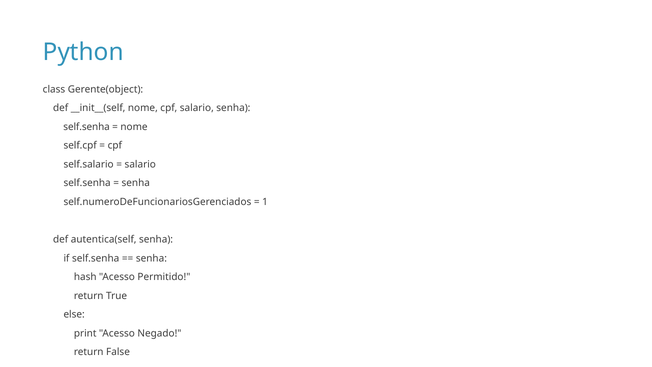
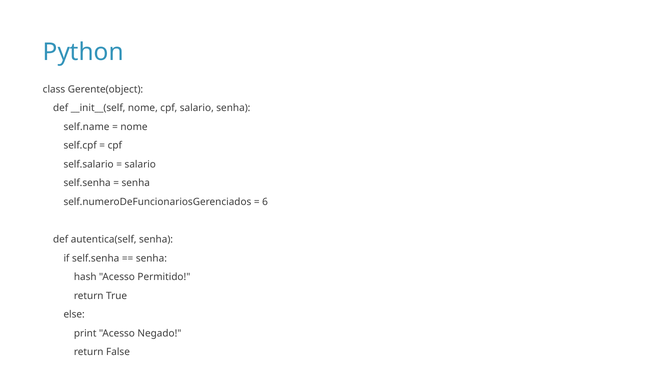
self.senha: self.senha -> self.name (86, 127)
1: 1 -> 6 (265, 202)
